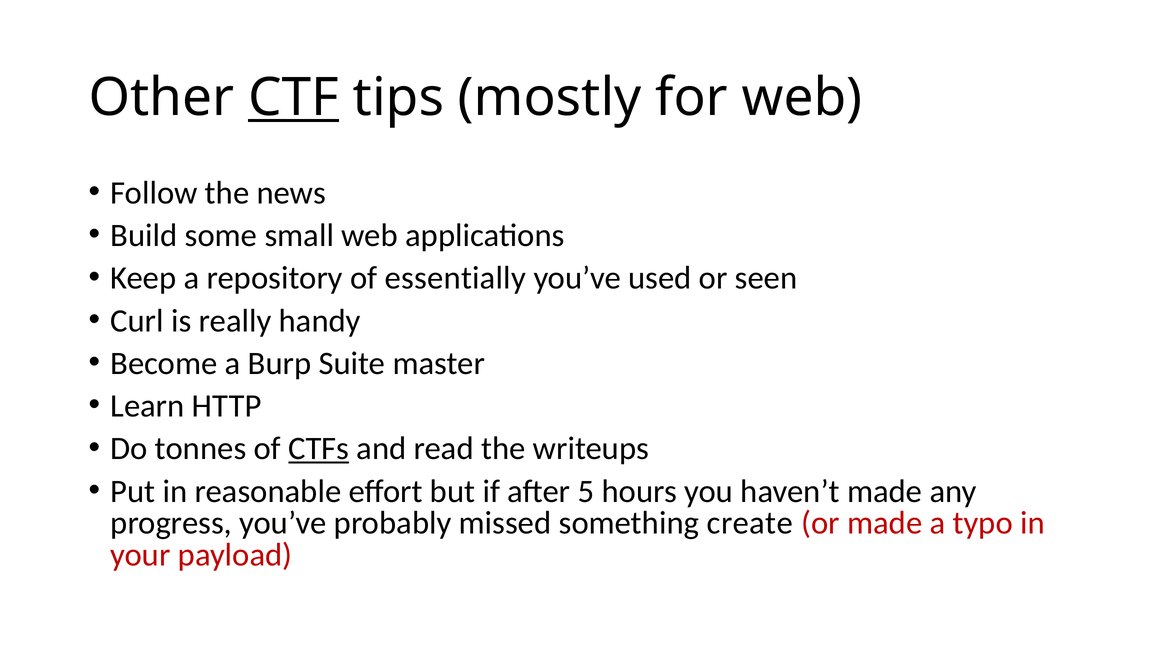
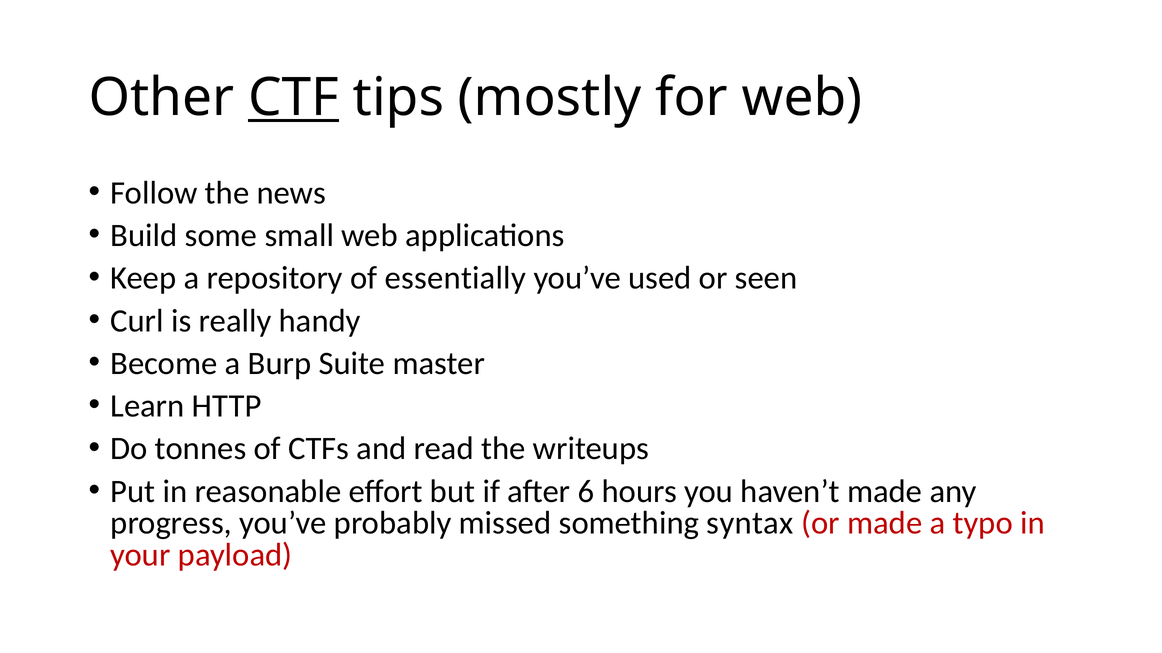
CTFs underline: present -> none (319, 449)
5: 5 -> 6 (586, 492)
create: create -> syntax (750, 524)
